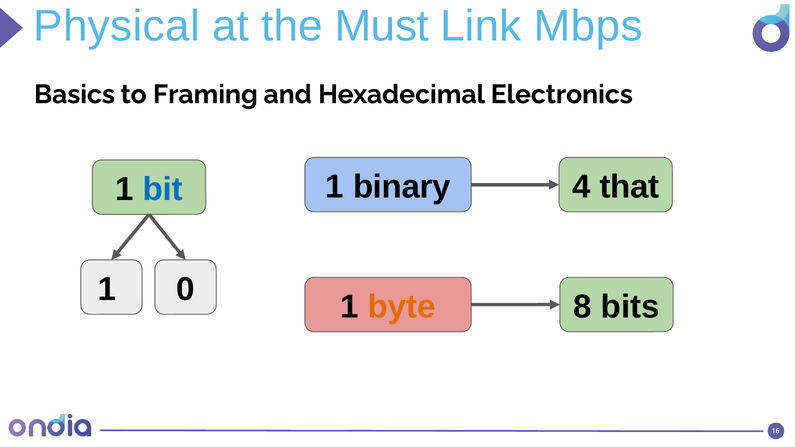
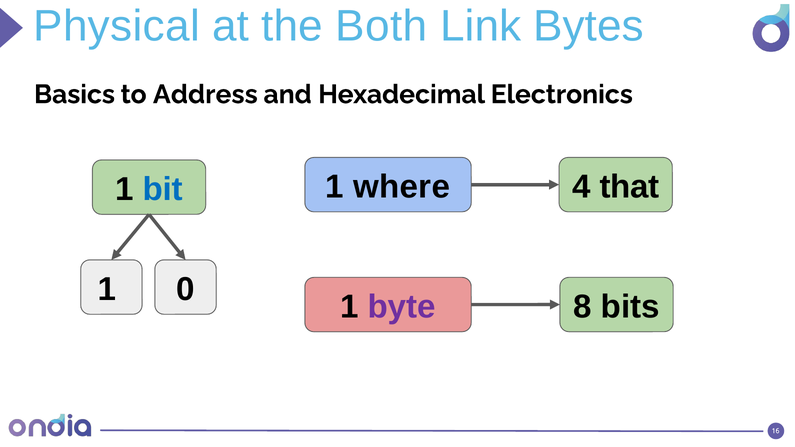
Must: Must -> Both (381, 26)
Mbps: Mbps -> Bytes (589, 26)
Framing: Framing -> Address (205, 94)
binary: binary -> where (402, 187)
byte colour: orange -> purple (402, 307)
